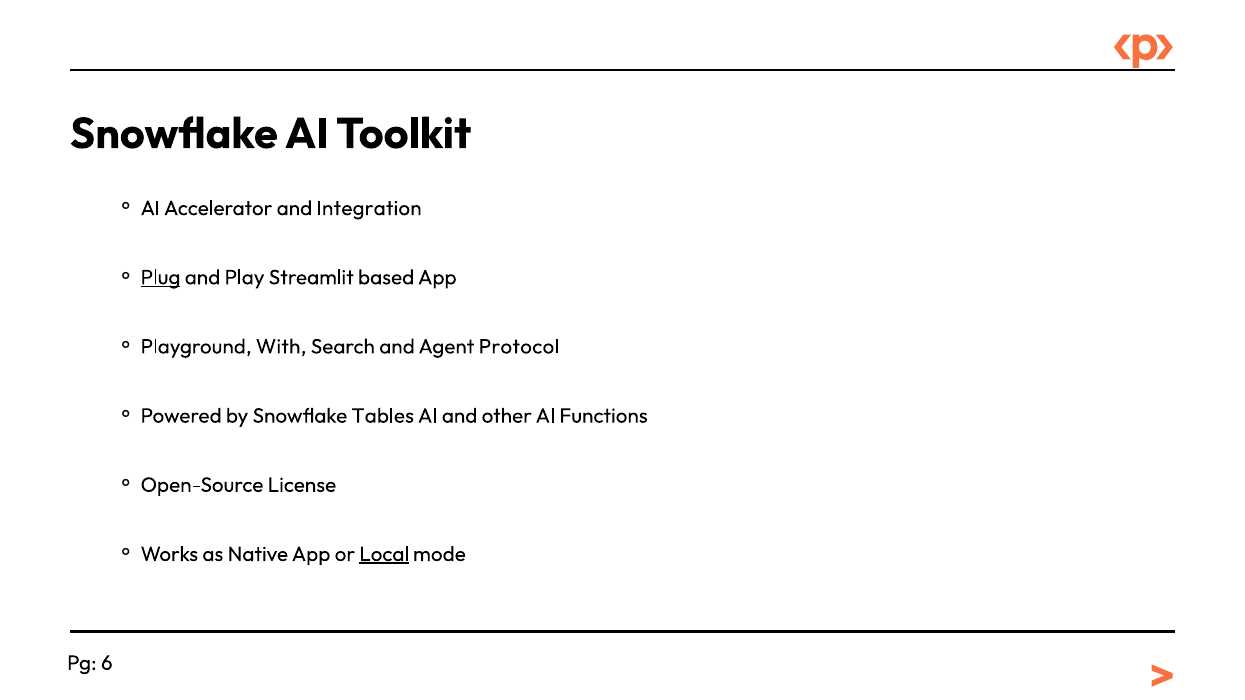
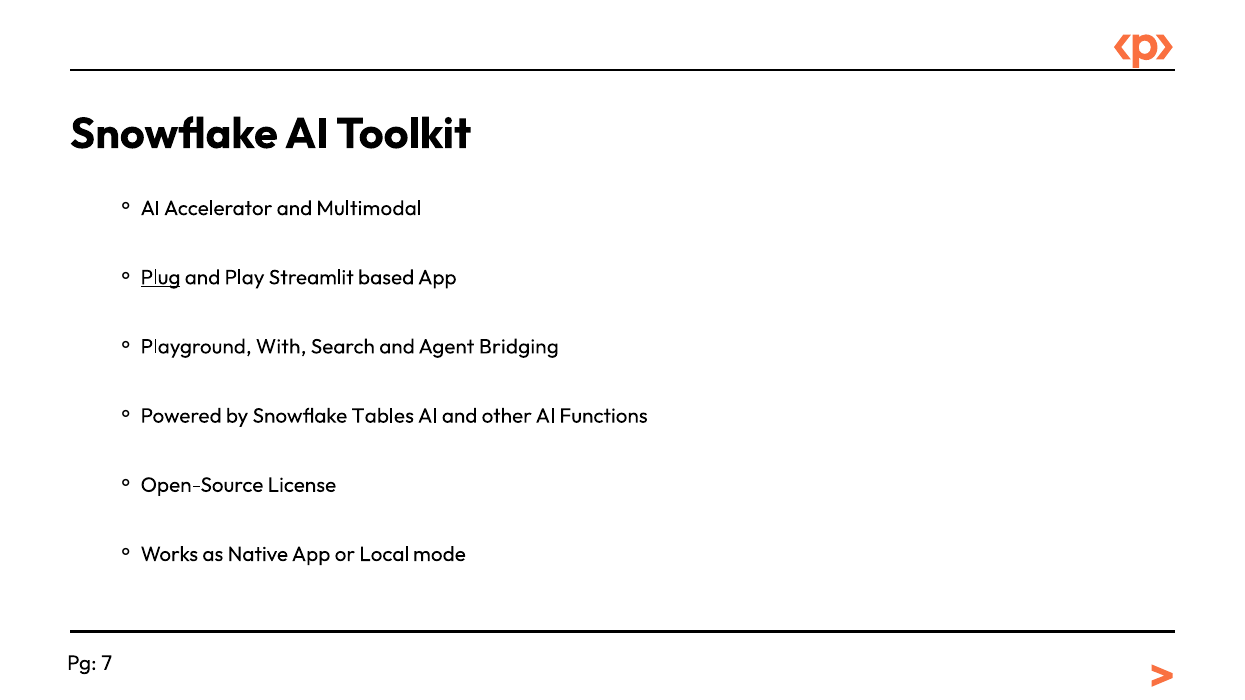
Integration: Integration -> Multimodal (369, 208)
Protocol: Protocol -> Bridging (519, 347)
Local underline: present -> none (384, 554)
6: 6 -> 7 (107, 663)
